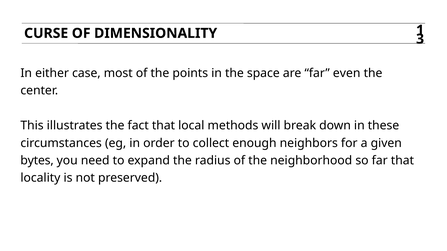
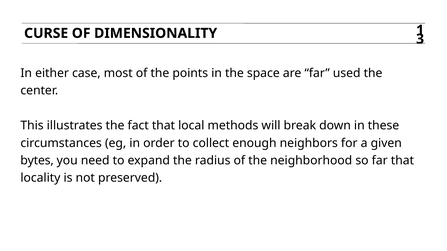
even: even -> used (347, 73)
